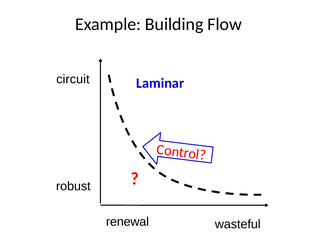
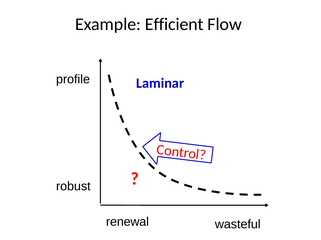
Building: Building -> Efficient (174, 24)
circuit: circuit -> profile (73, 80)
